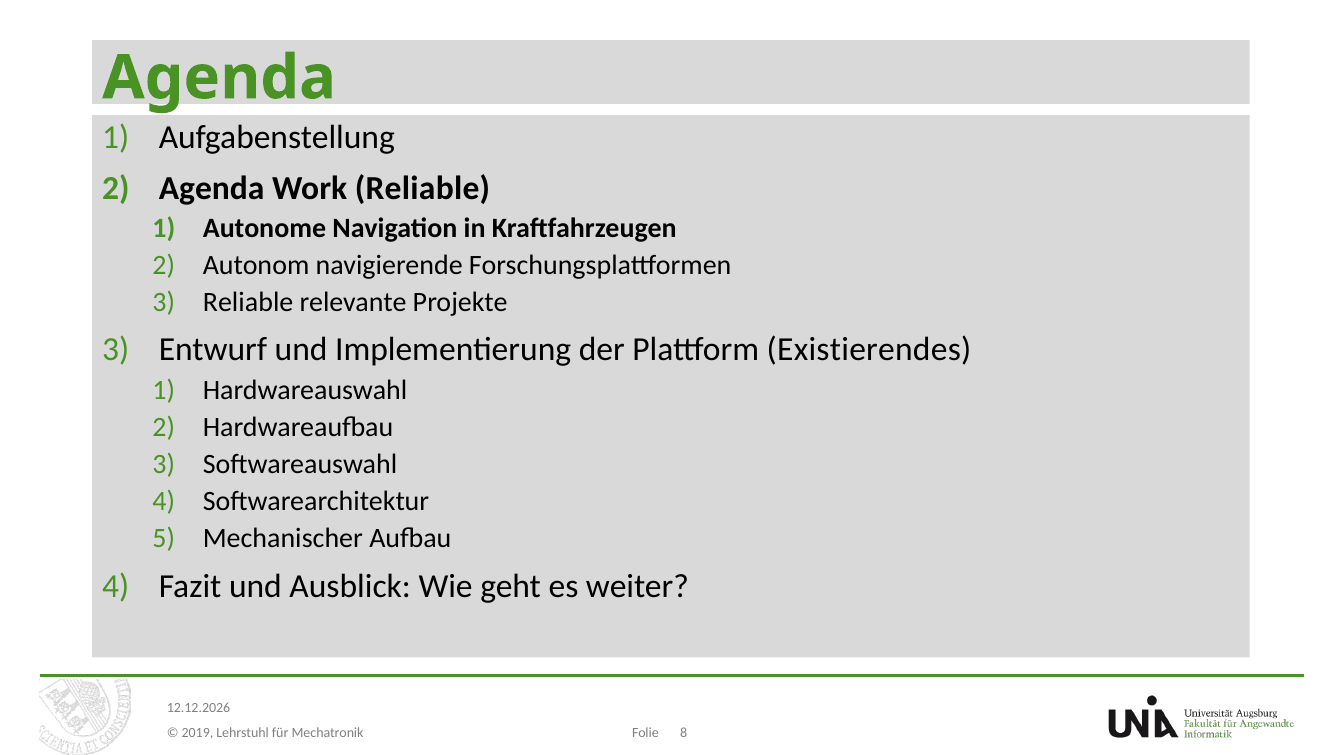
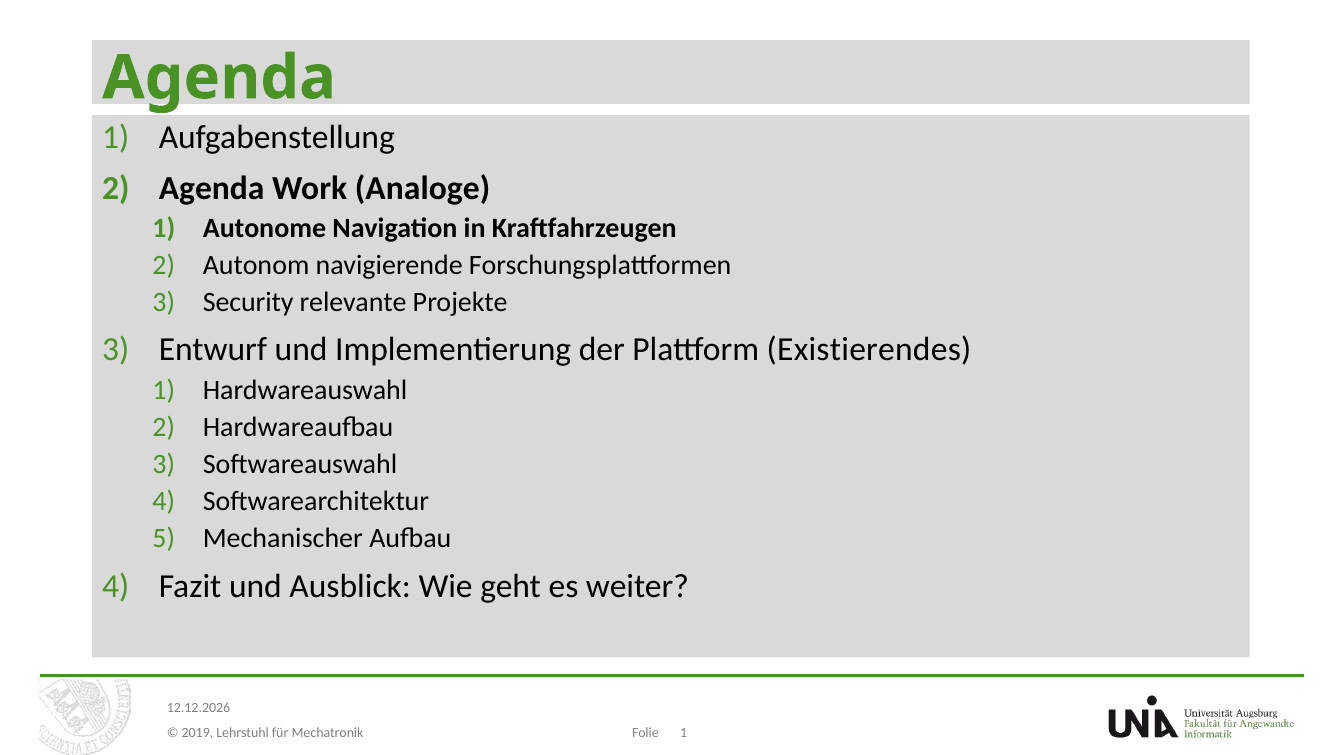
Work Reliable: Reliable -> Analoge (423, 188)
Reliable: Reliable -> Security (248, 303)
8: 8 -> 1 (684, 733)
